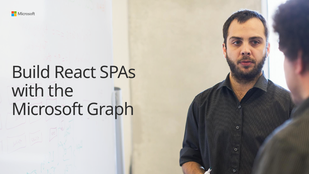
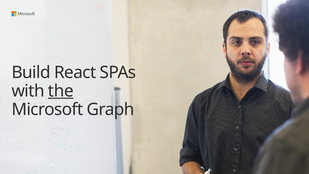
the underline: none -> present (61, 91)
